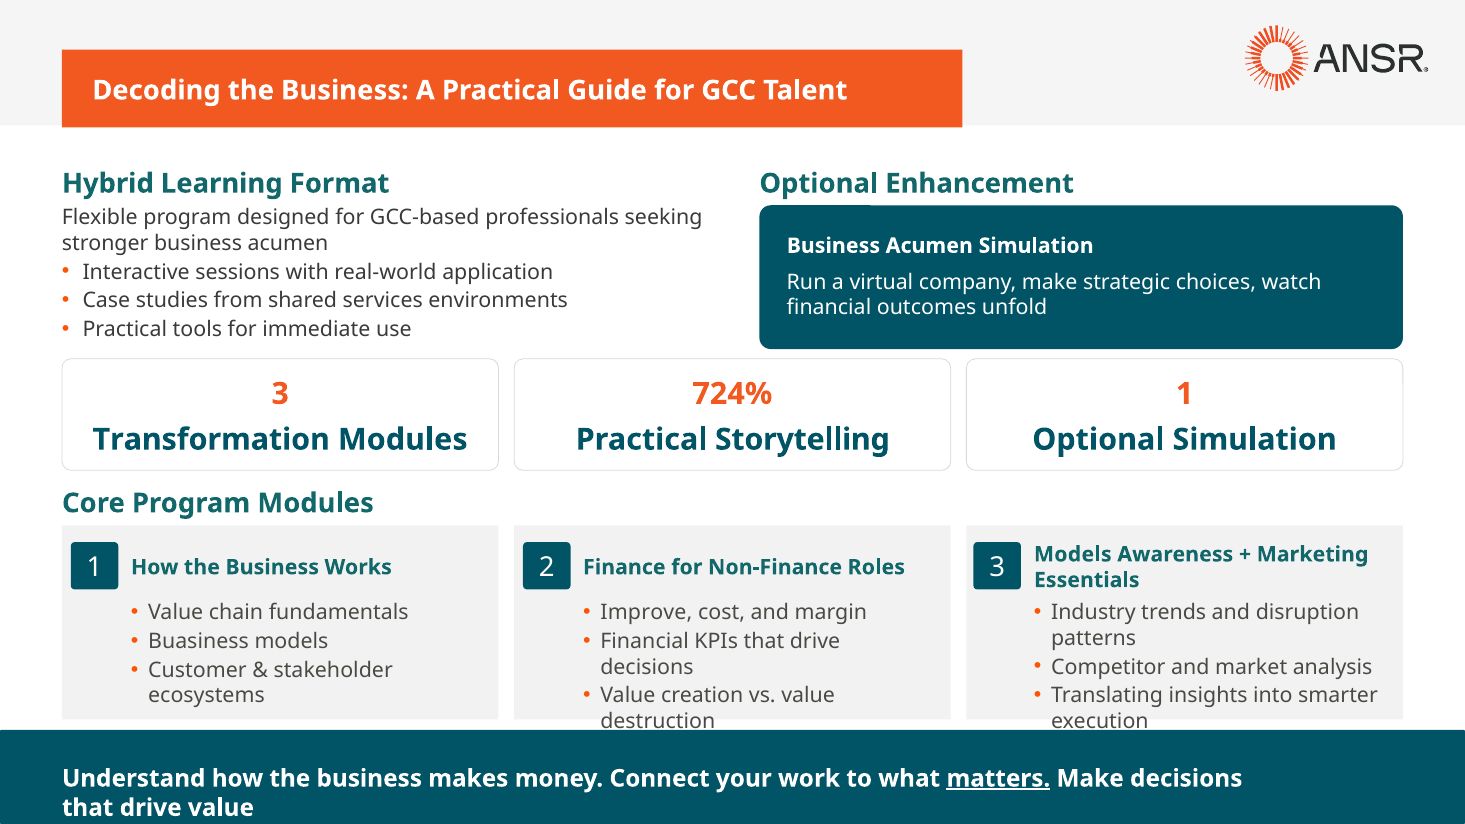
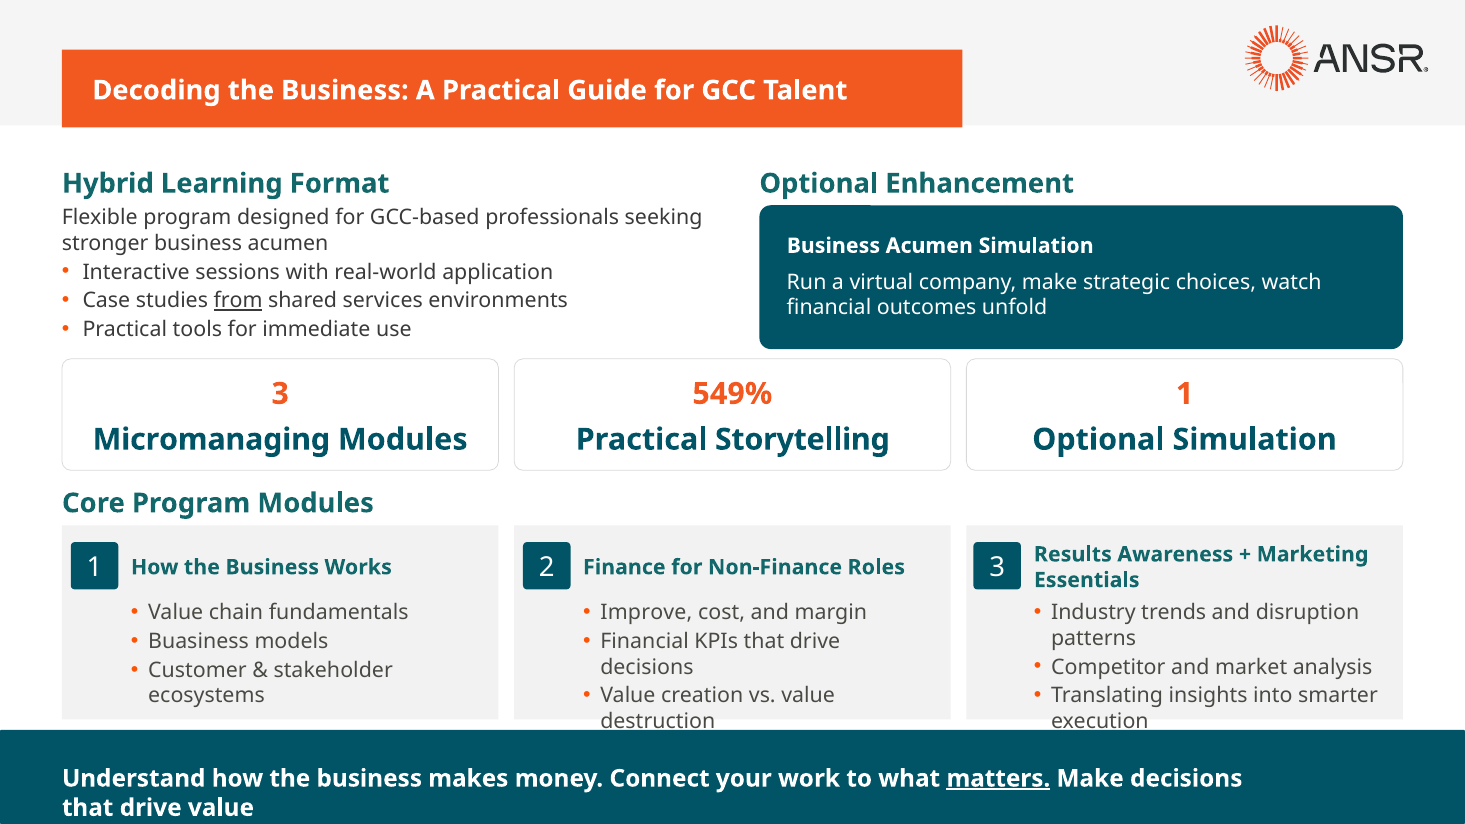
from underline: none -> present (238, 301)
724%: 724% -> 549% (732, 394)
Transformation: Transformation -> Micromanaging (211, 440)
3 Models: Models -> Results (1073, 554)
